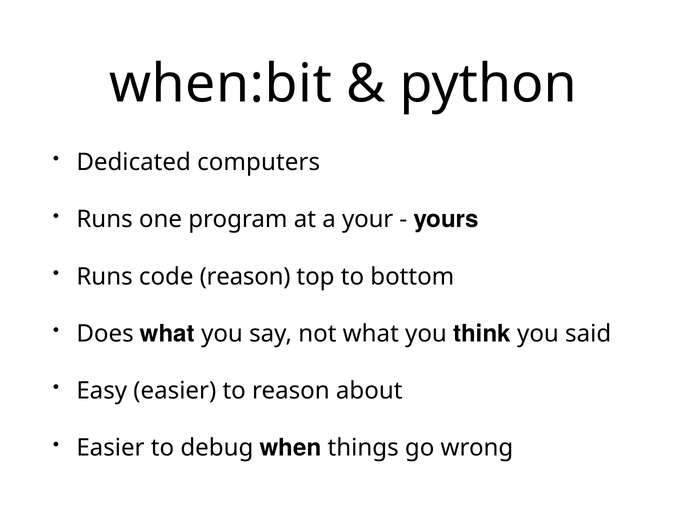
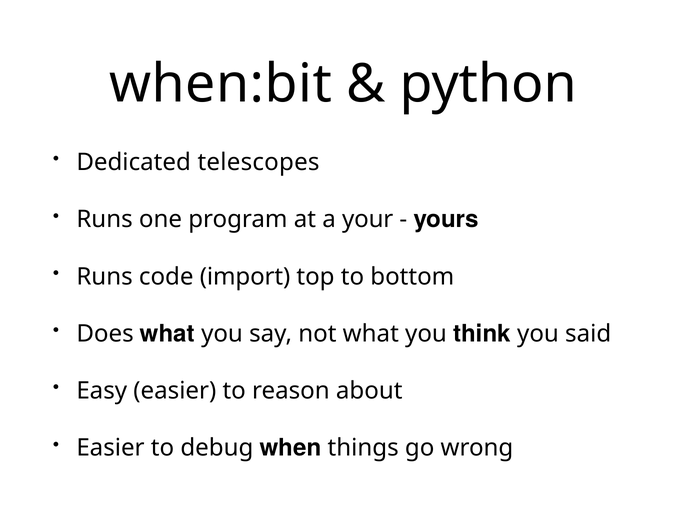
computers: computers -> telescopes (259, 162)
code reason: reason -> import (245, 276)
